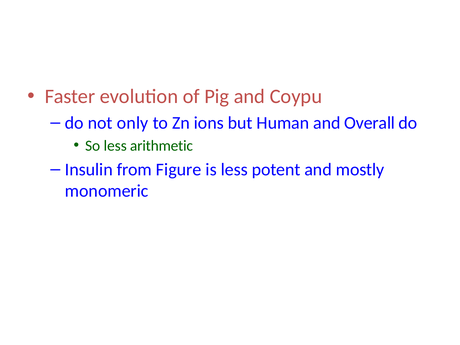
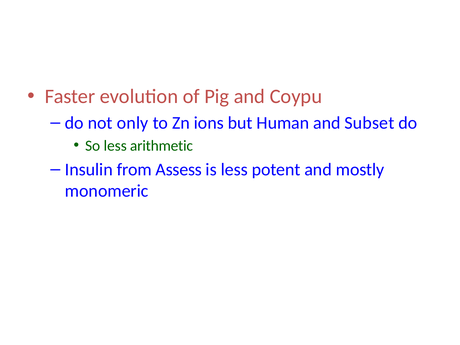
Overall: Overall -> Subset (369, 123)
Figure: Figure -> Assess (179, 169)
